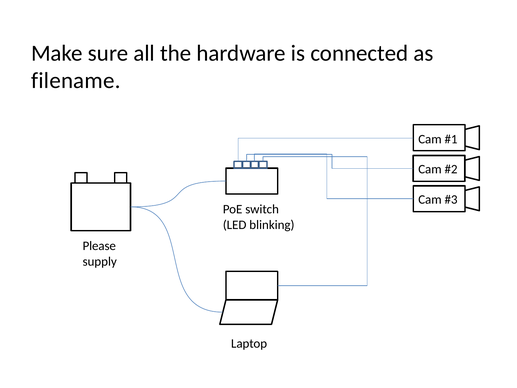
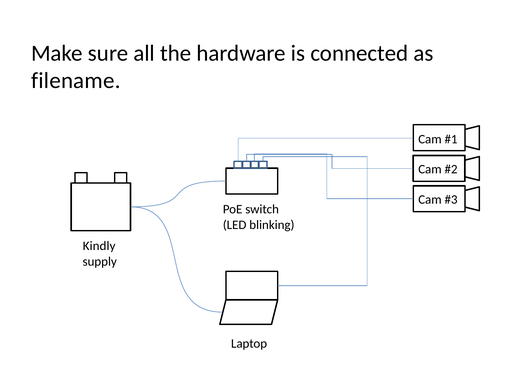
Please: Please -> Kindly (99, 246)
